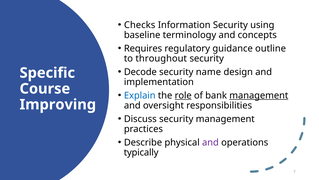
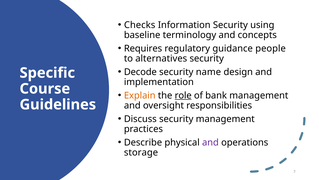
outline: outline -> people (271, 48)
throughout: throughout -> alternatives (161, 58)
Explain colour: blue -> orange (140, 95)
management underline: present -> none (259, 95)
Improving: Improving -> Guidelines (58, 104)
typically: typically -> storage (141, 152)
